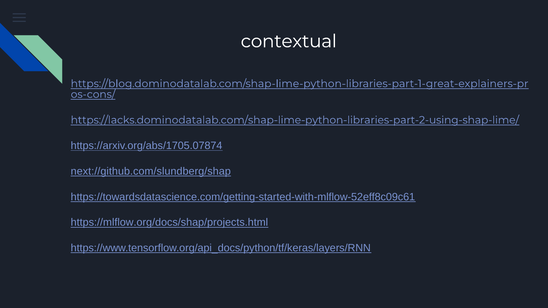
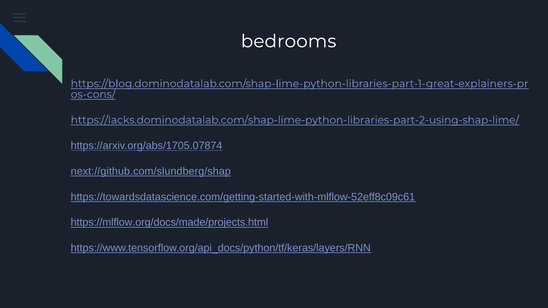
contextual: contextual -> bedrooms (289, 41)
https://mlflow.org/docs/shap/projects.html: https://mlflow.org/docs/shap/projects.html -> https://mlflow.org/docs/made/projects.html (169, 223)
